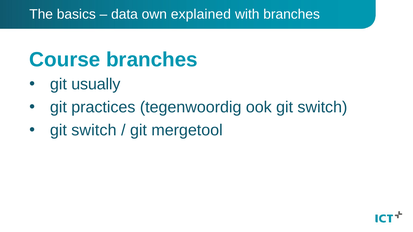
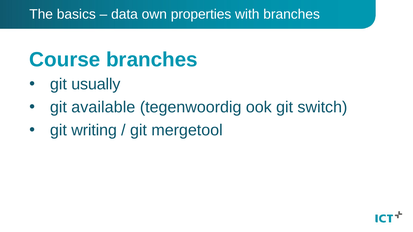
explained: explained -> properties (201, 14)
practices: practices -> available (103, 107)
switch: switch -> writing (94, 130)
